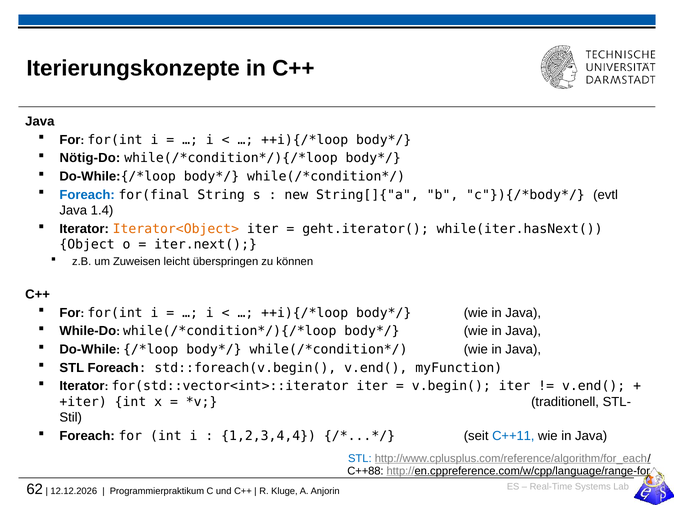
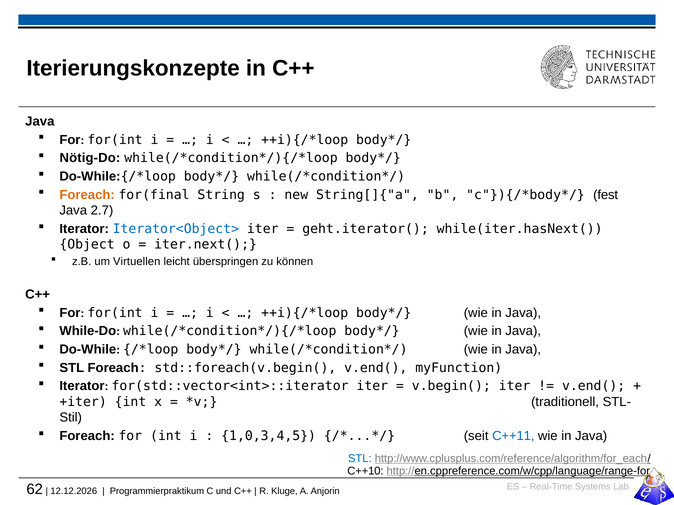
Foreach colour: blue -> orange (87, 195)
evtl: evtl -> fest (606, 195)
1.4: 1.4 -> 2.7 (102, 211)
Iterator<Object> colour: orange -> blue (176, 229)
Zuweisen: Zuweisen -> Virtuellen (137, 262)
1,2,3,4,4: 1,2,3,4,4 -> 1,0,3,4,5 (269, 436)
C++88: C++88 -> C++10 (365, 471)
